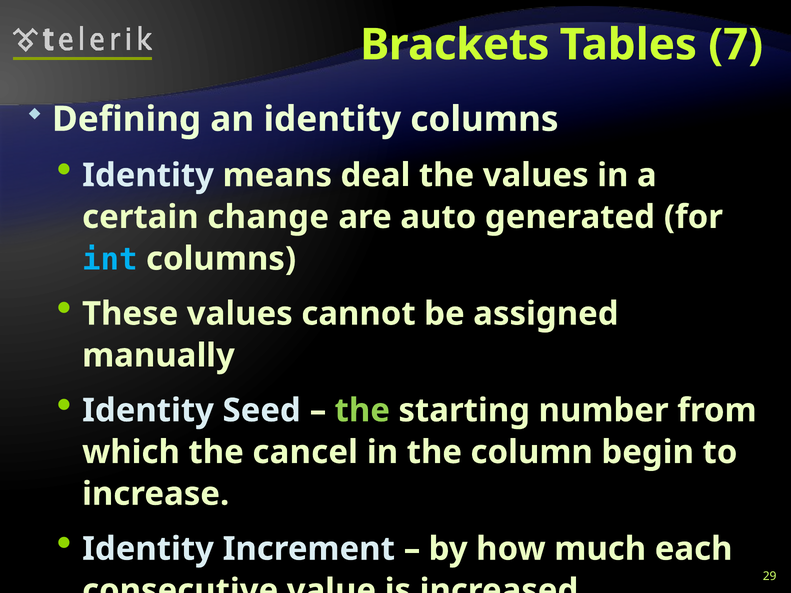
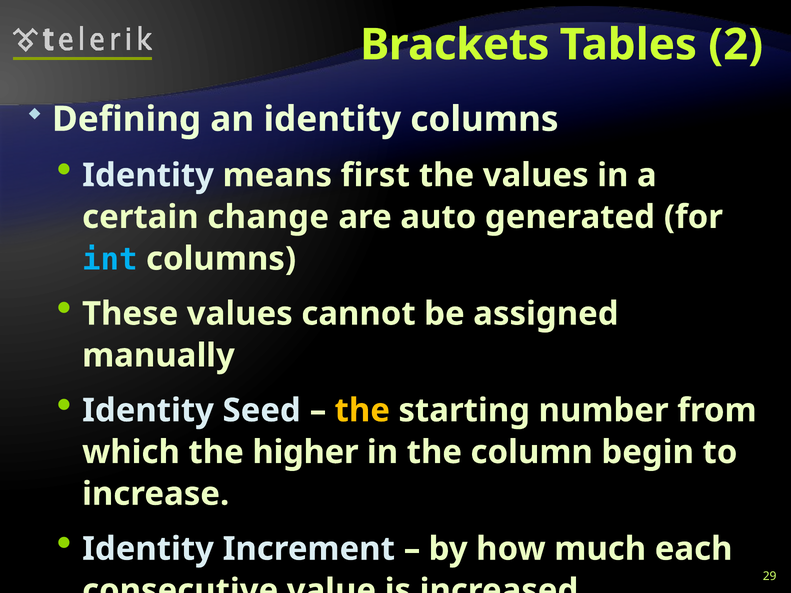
7: 7 -> 2 (736, 45)
deal: deal -> first (375, 175)
the colour: light green -> yellow (362, 411)
cancel: cancel -> higher (306, 452)
